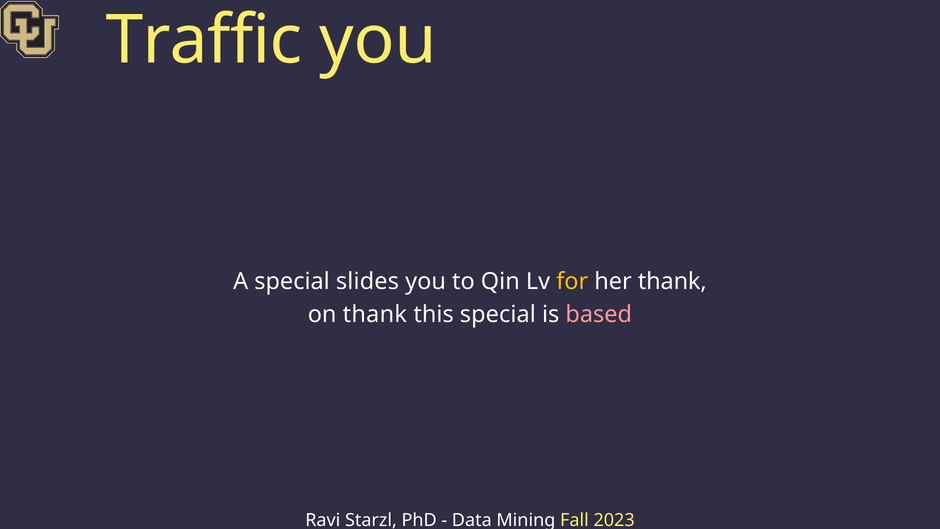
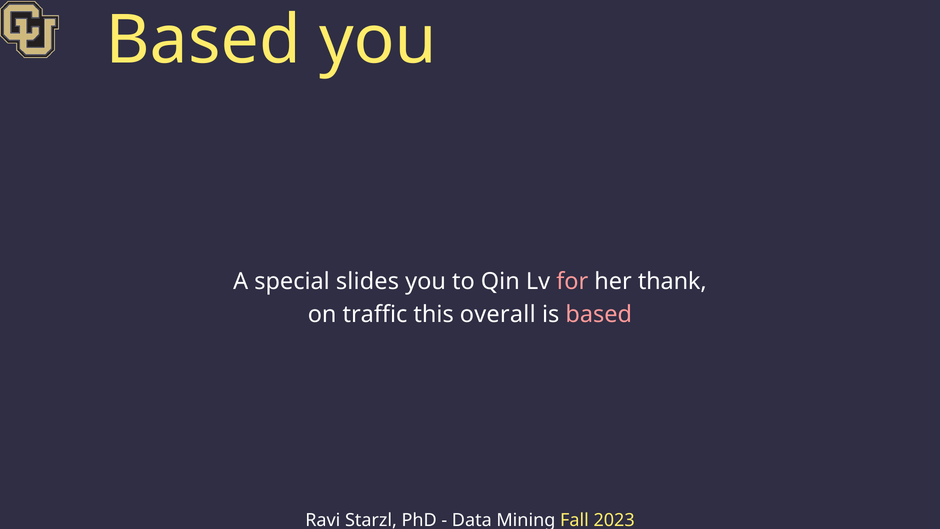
Traffic: Traffic -> Based (203, 40)
for colour: yellow -> pink (572, 281)
on thank: thank -> traffic (375, 314)
this special: special -> overall (498, 314)
